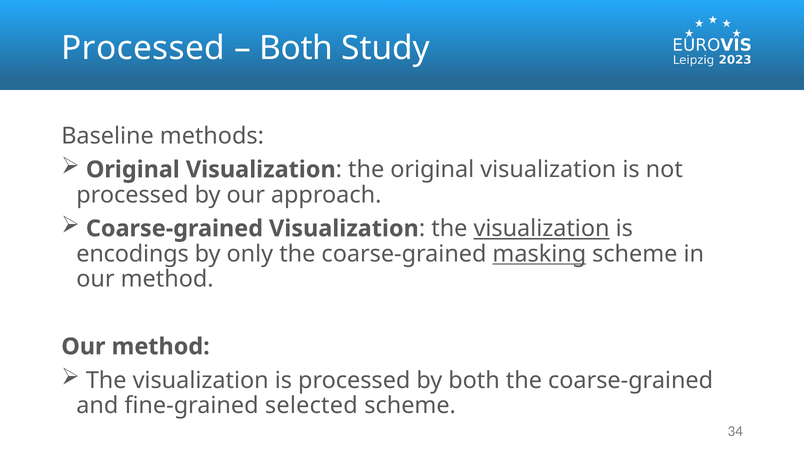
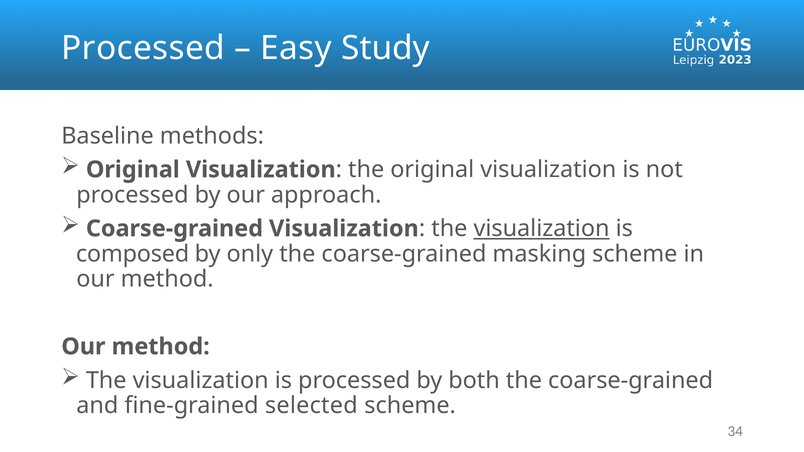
Both: Both -> Easy (296, 48)
encodings: encodings -> composed (133, 254)
masking underline: present -> none (539, 254)
